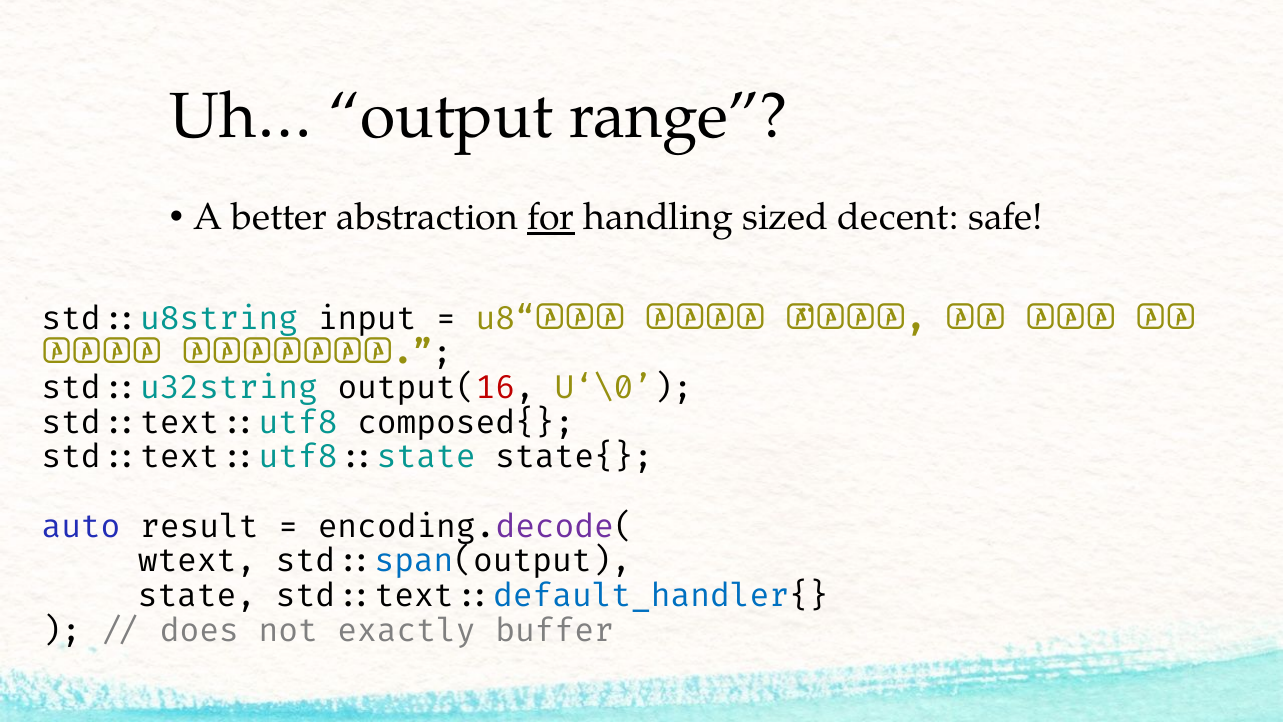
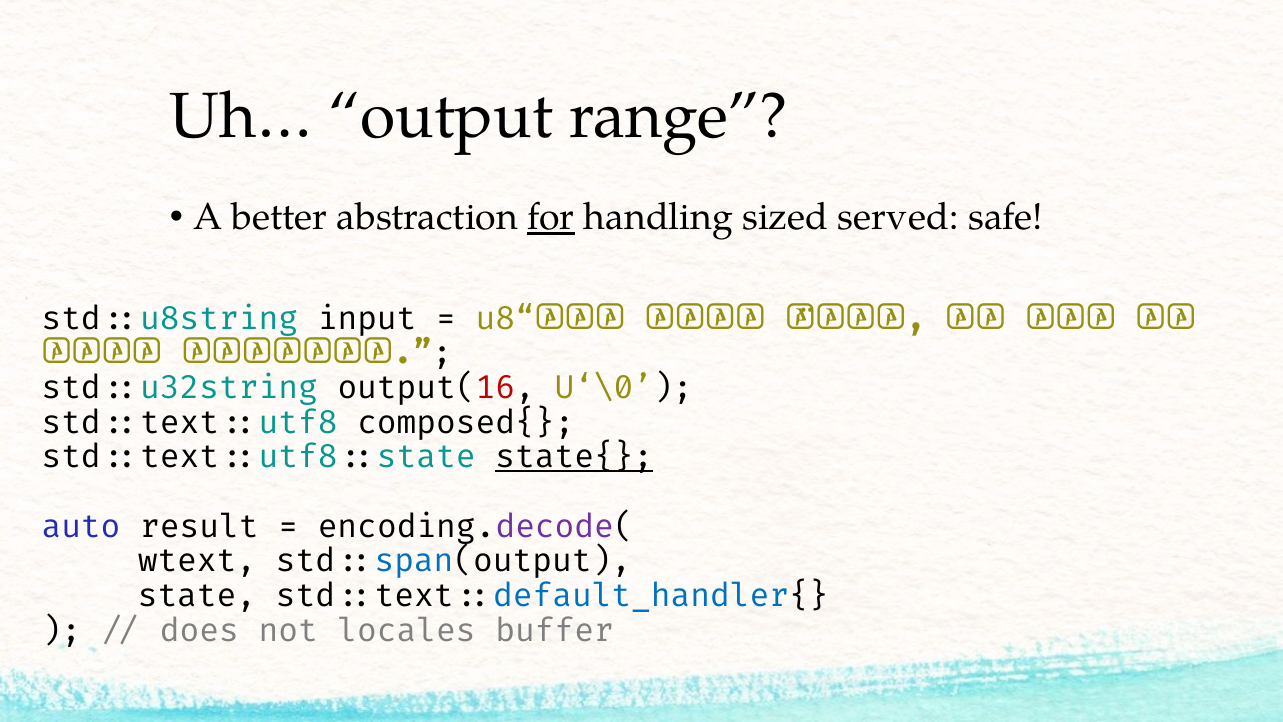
decent: decent -> served (898, 217)
state{ underline: none -> present (574, 457)
exactly: exactly -> locales (407, 630)
